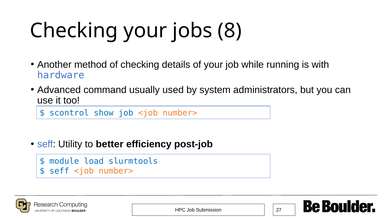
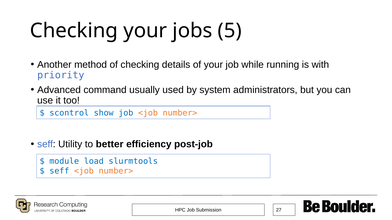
8: 8 -> 5 (230, 31)
hardware: hardware -> priority (61, 75)
